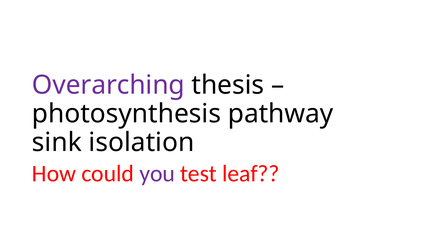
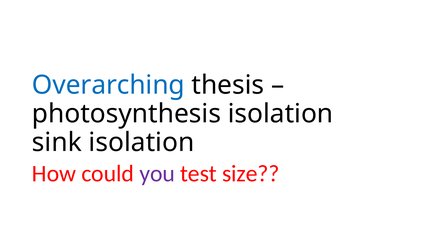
Overarching colour: purple -> blue (108, 85)
photosynthesis pathway: pathway -> isolation (281, 113)
leaf: leaf -> size (251, 173)
